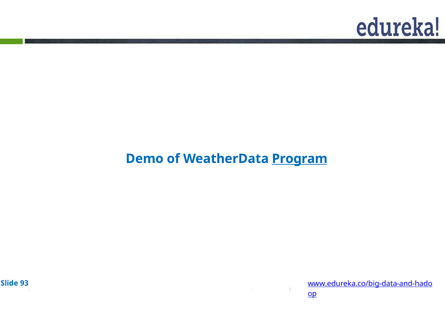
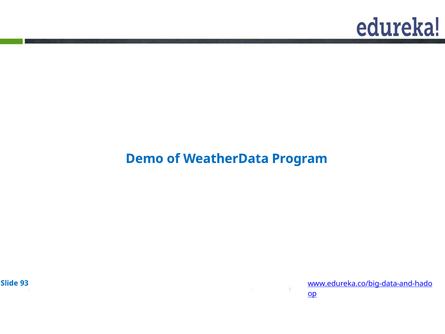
Program underline: present -> none (300, 159)
